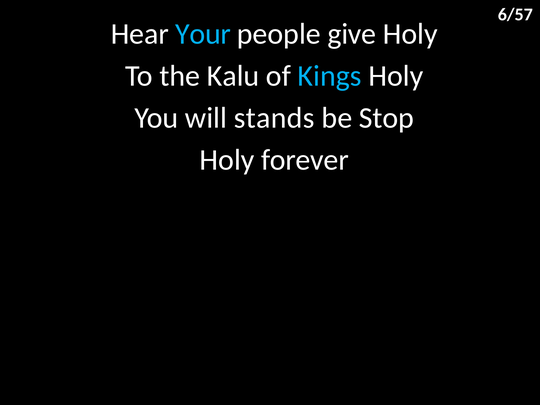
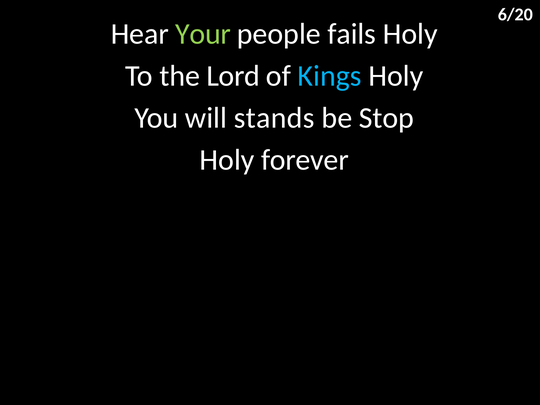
6/57: 6/57 -> 6/20 (515, 15)
Your colour: light blue -> light green (203, 34)
give: give -> fails (352, 34)
Kalu: Kalu -> Lord (233, 76)
